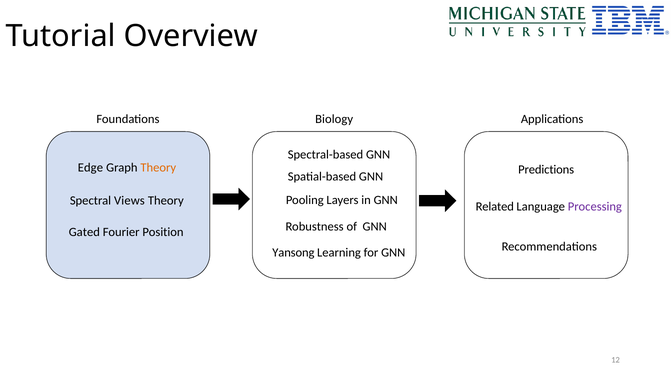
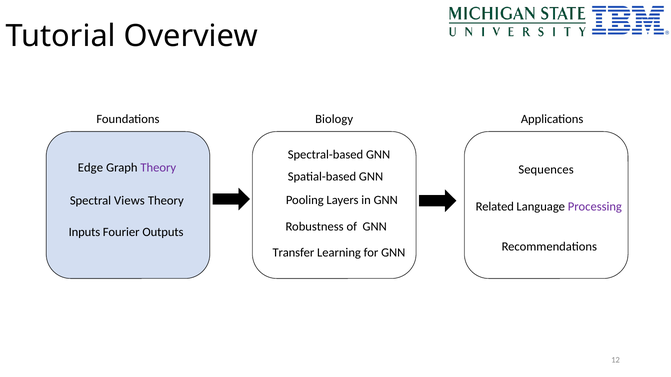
Theory colour: orange -> purple (158, 168)
Predictions: Predictions -> Sequences (546, 170)
Gated: Gated -> Inputs (84, 232)
Position: Position -> Outputs (163, 232)
Yansong: Yansong -> Transfer (293, 253)
